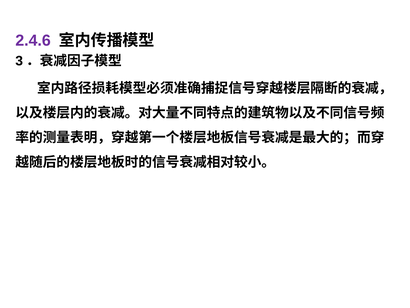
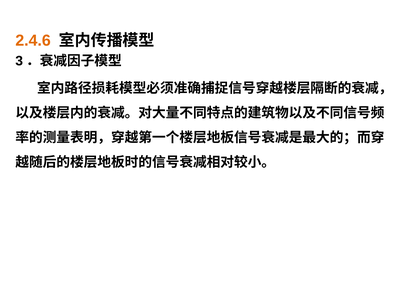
2.4.6 colour: purple -> orange (33, 40)
